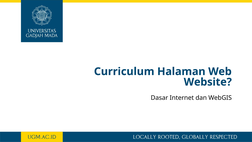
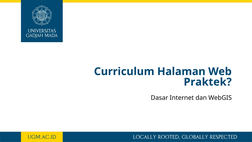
Website: Website -> Praktek (208, 82)
